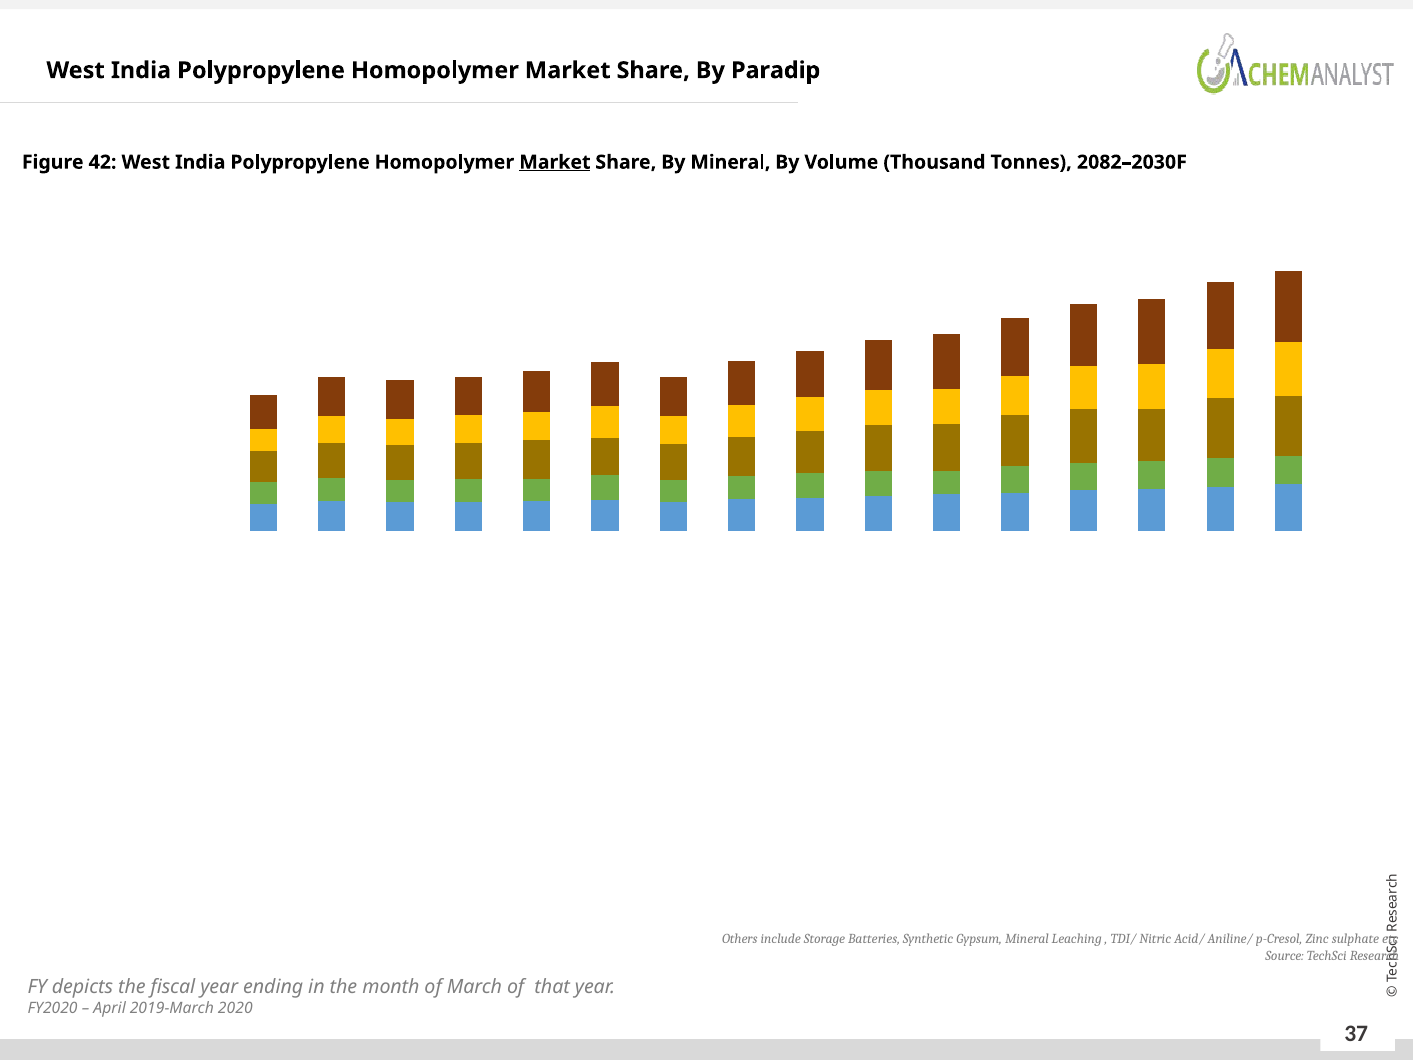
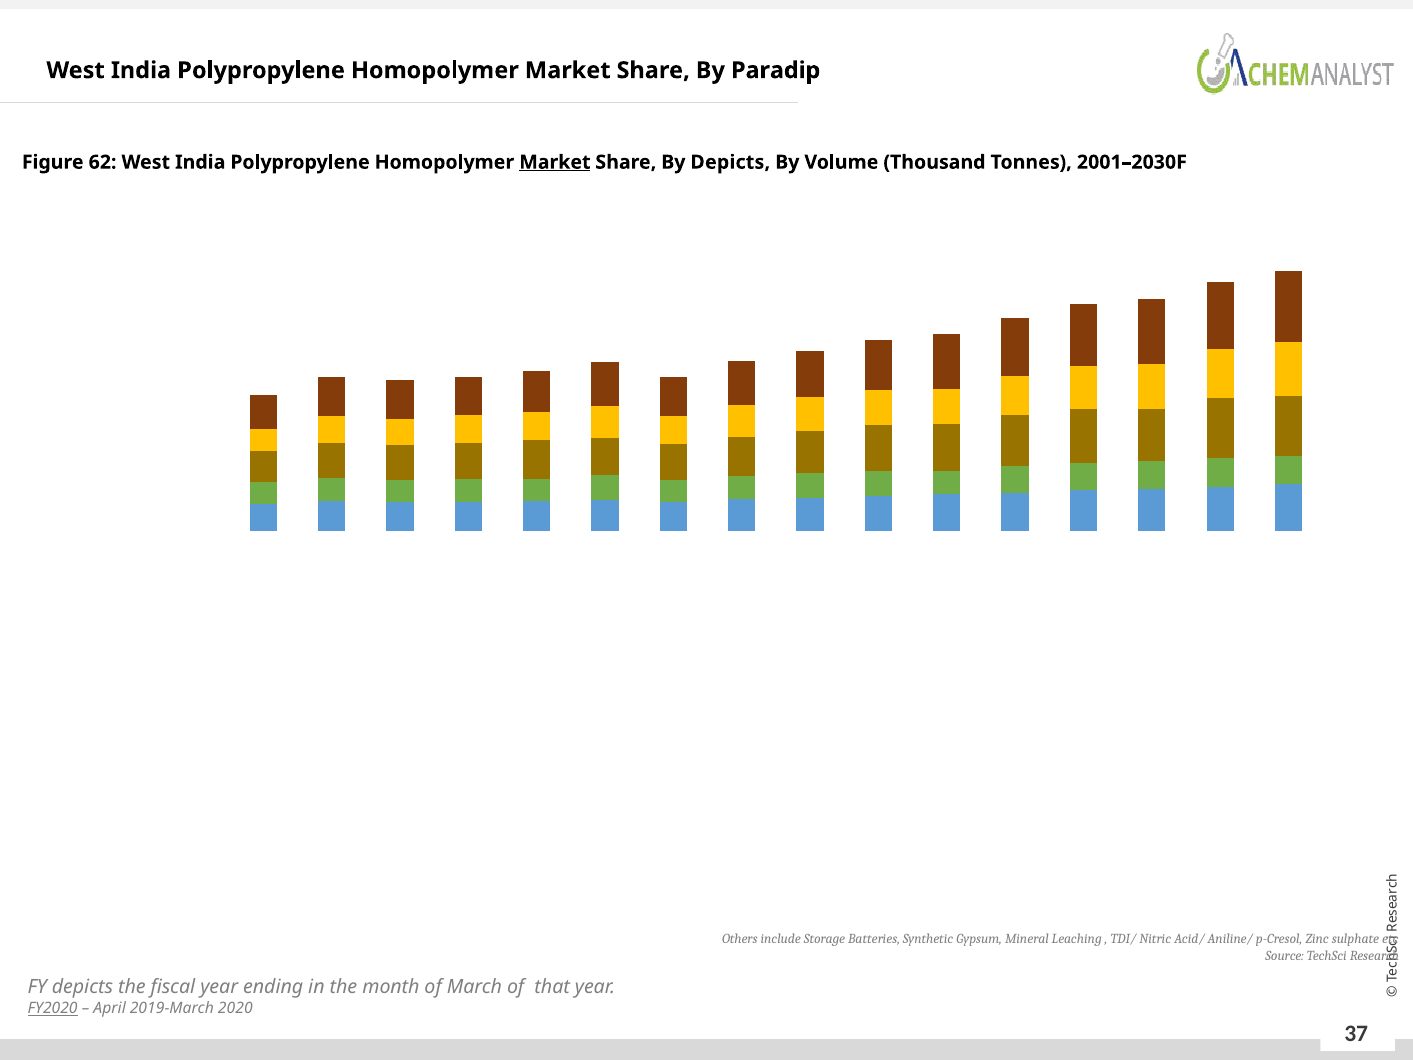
42: 42 -> 62 (103, 162)
By Mineral: Mineral -> Depicts (730, 162)
2082–2030F: 2082–2030F -> 2001–2030F (1132, 162)
FY2020 underline: none -> present (53, 1008)
